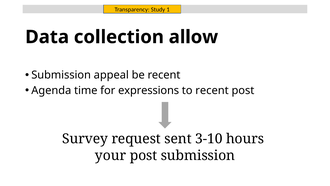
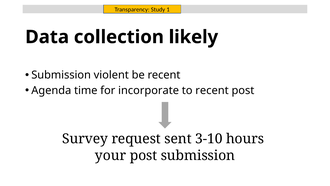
allow: allow -> likely (193, 37)
appeal: appeal -> violent (111, 75)
expressions: expressions -> incorporate (149, 90)
